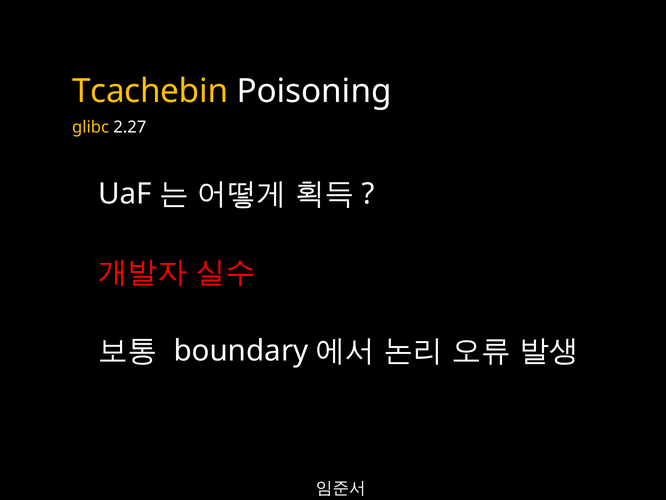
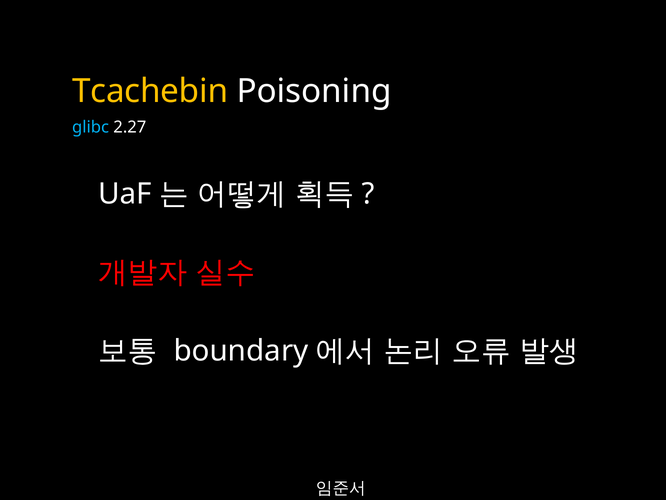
glibc colour: yellow -> light blue (91, 127)
